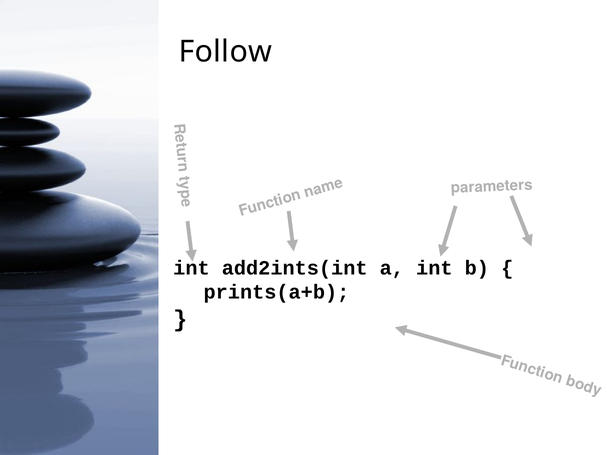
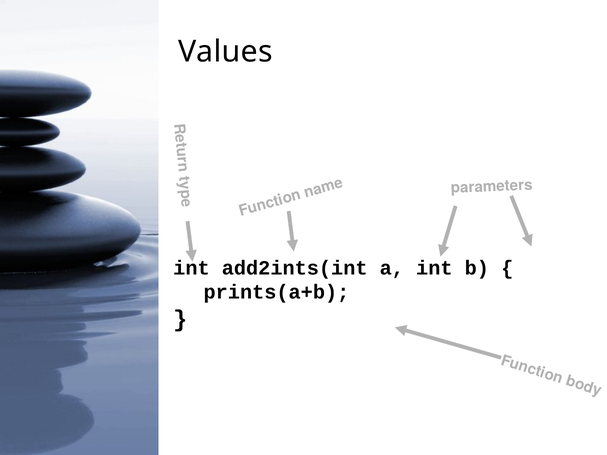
Follow: Follow -> Values (225, 52)
